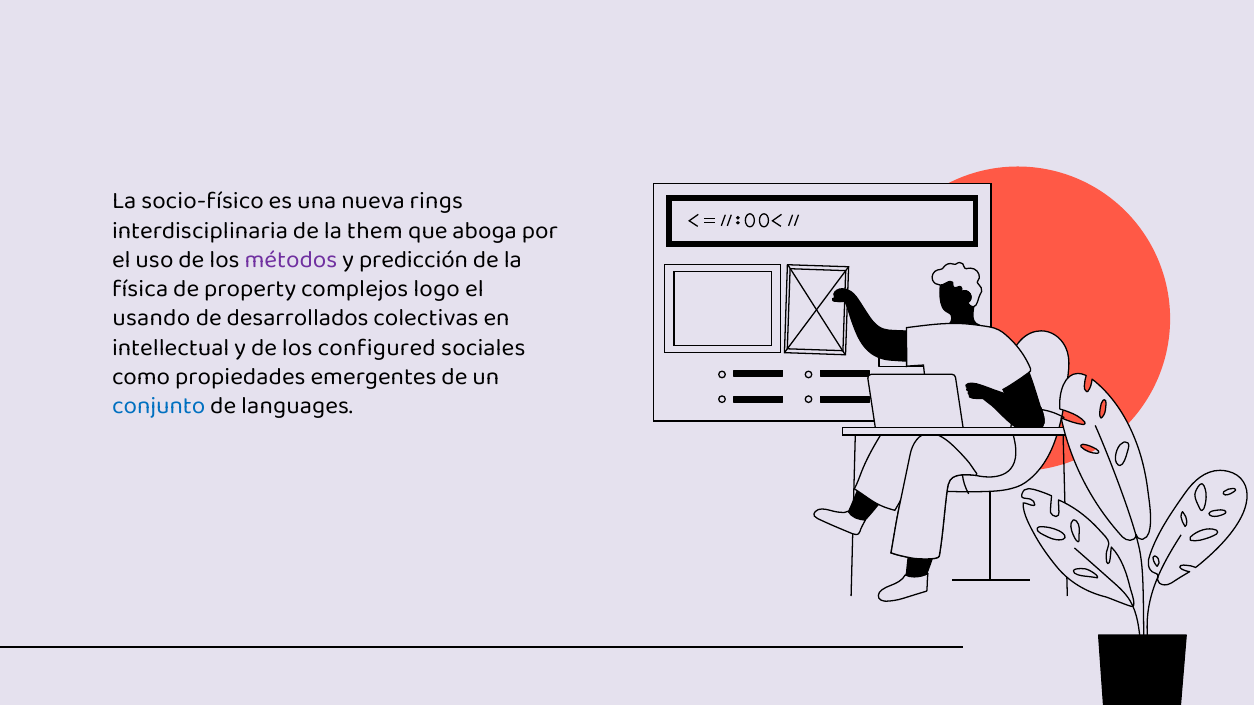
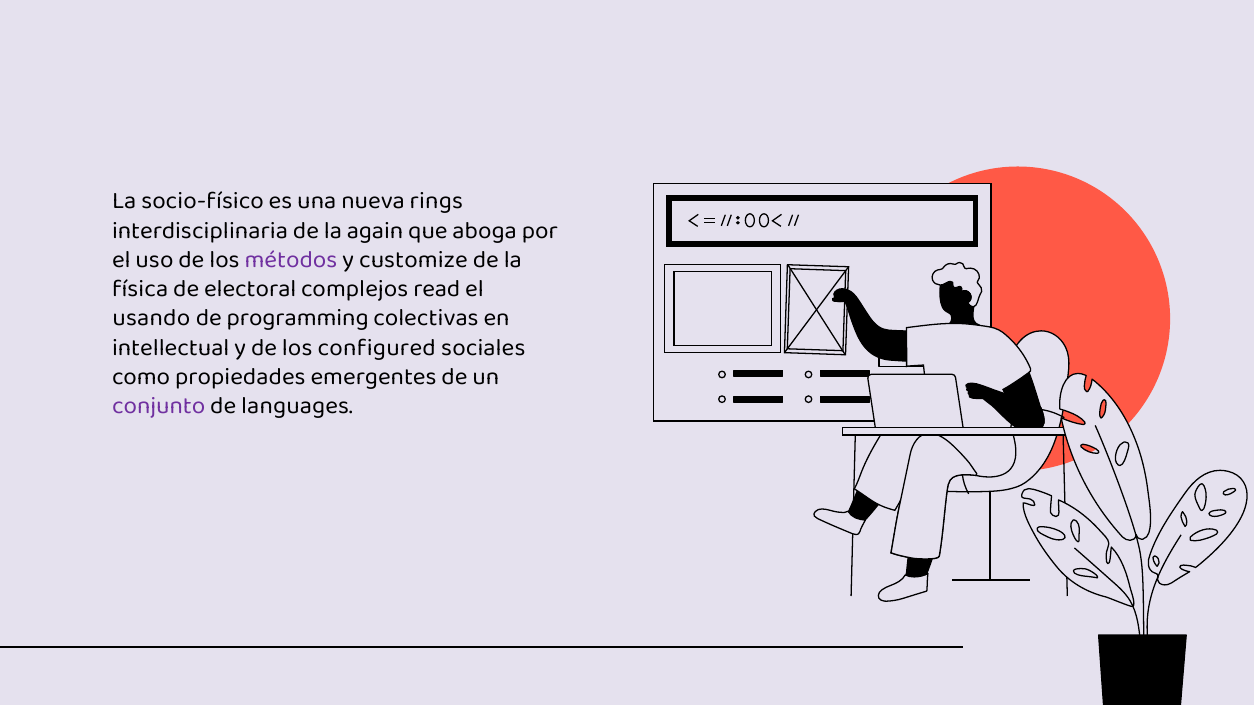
them: them -> again (375, 230)
predicción: predicción -> customize (413, 259)
property: property -> electoral (250, 289)
logo: logo -> read (437, 289)
desarrollados: desarrollados -> programming (298, 318)
conjunto colour: blue -> purple (159, 406)
